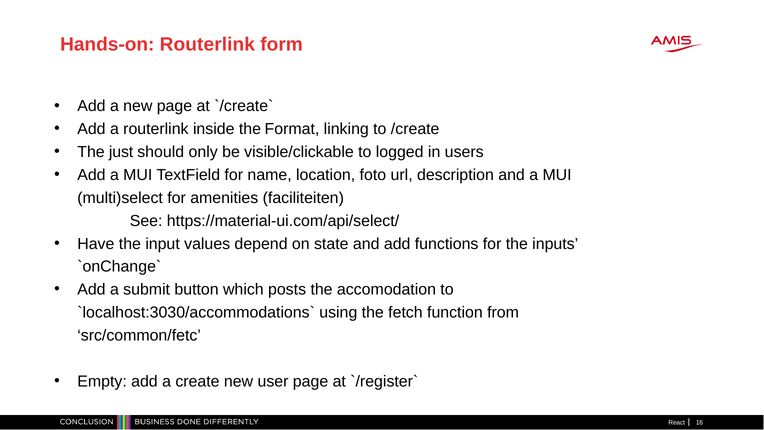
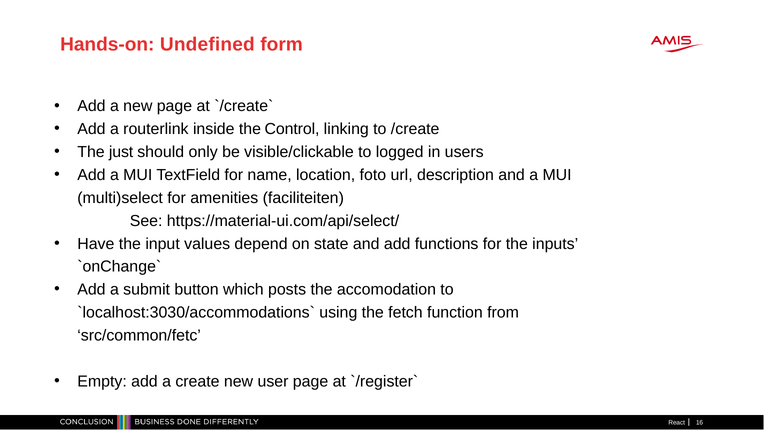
Hands-on Routerlink: Routerlink -> Undefined (207, 44)
Format: Format -> Control (292, 129)
